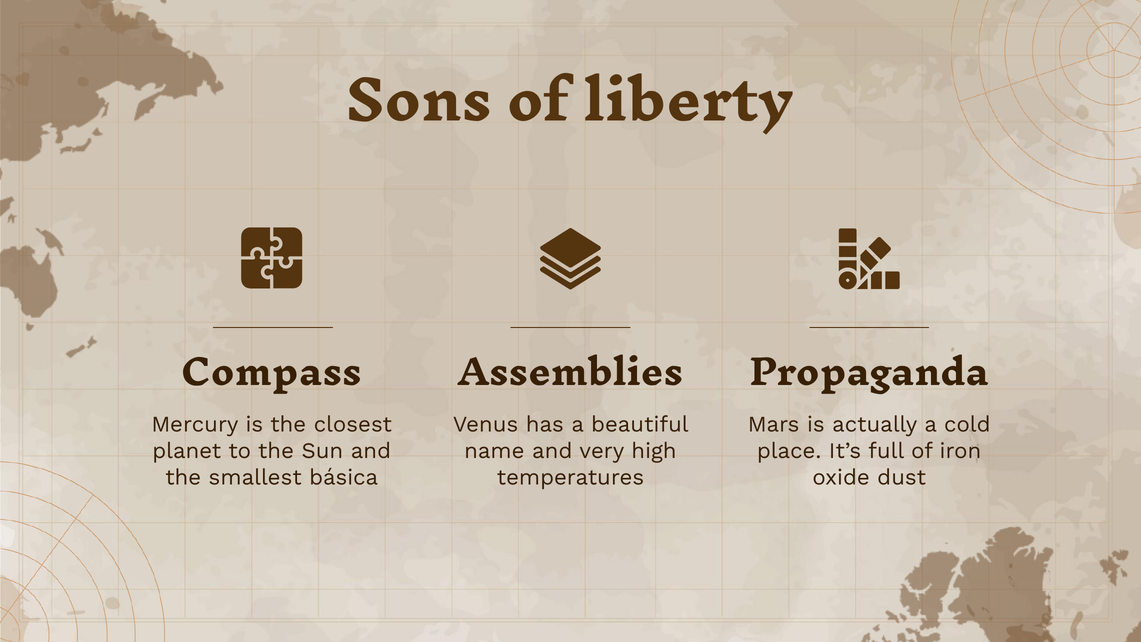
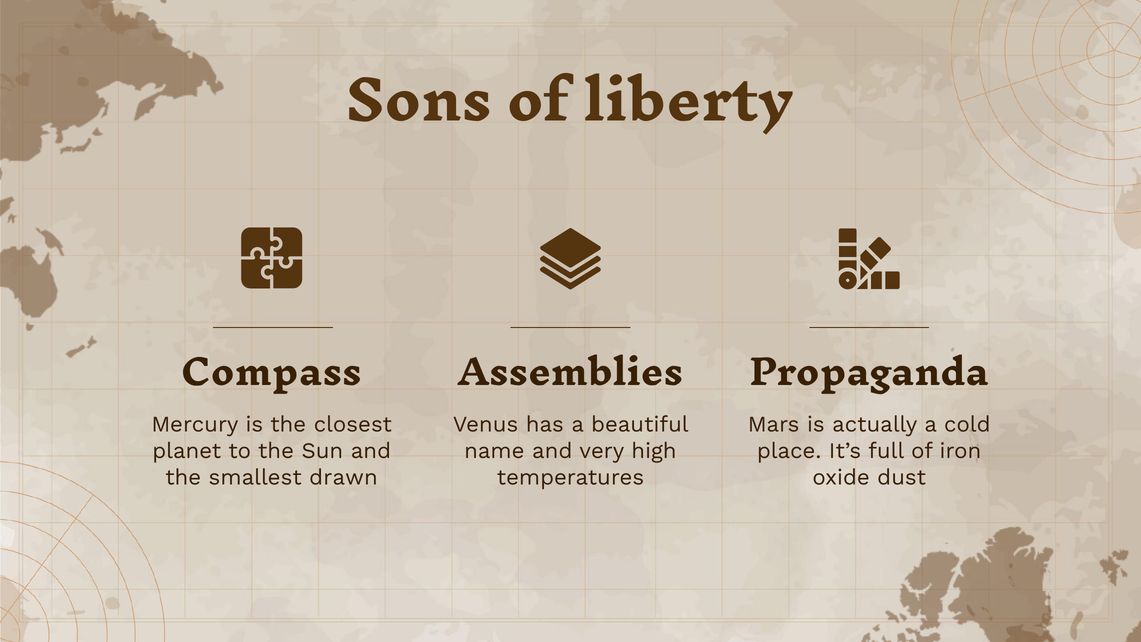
básica: básica -> drawn (344, 477)
